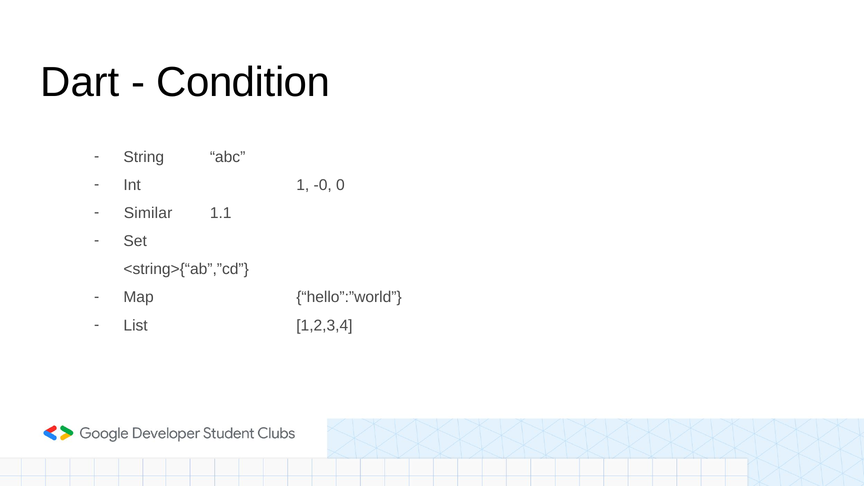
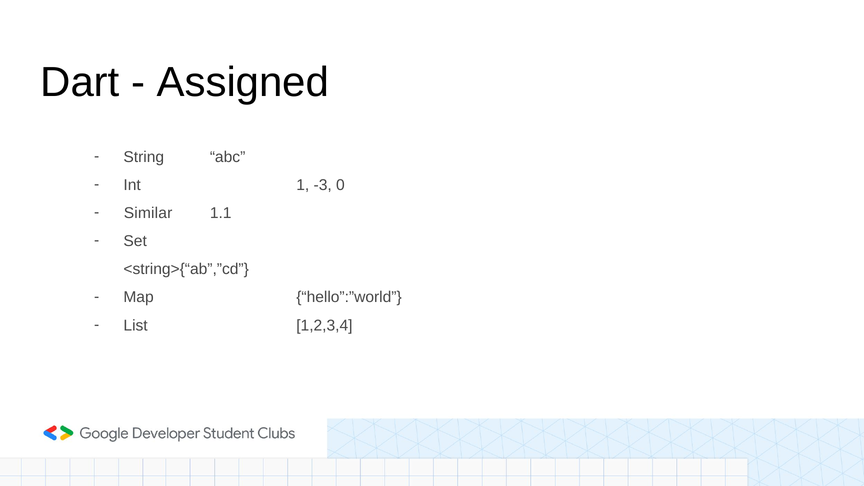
Condition: Condition -> Assigned (243, 83)
-0: -0 -> -3 (323, 185)
